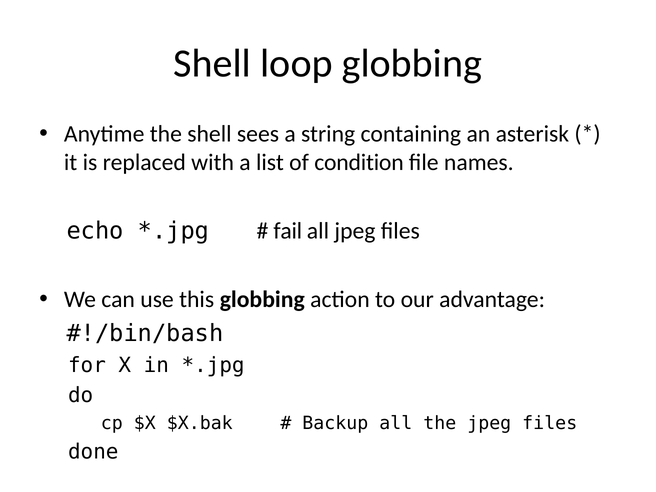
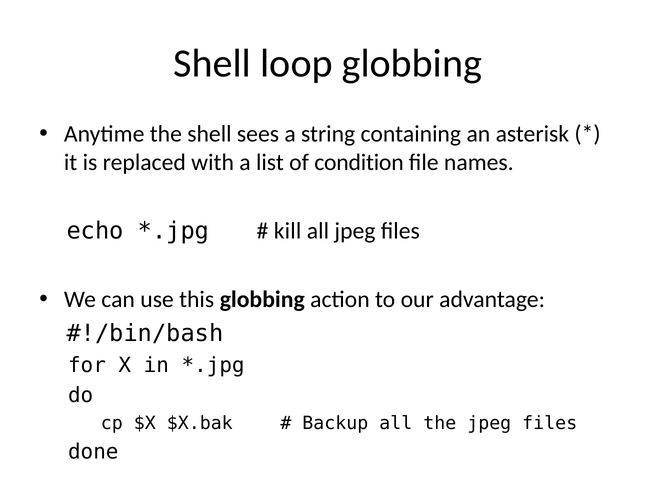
fail: fail -> kill (288, 231)
